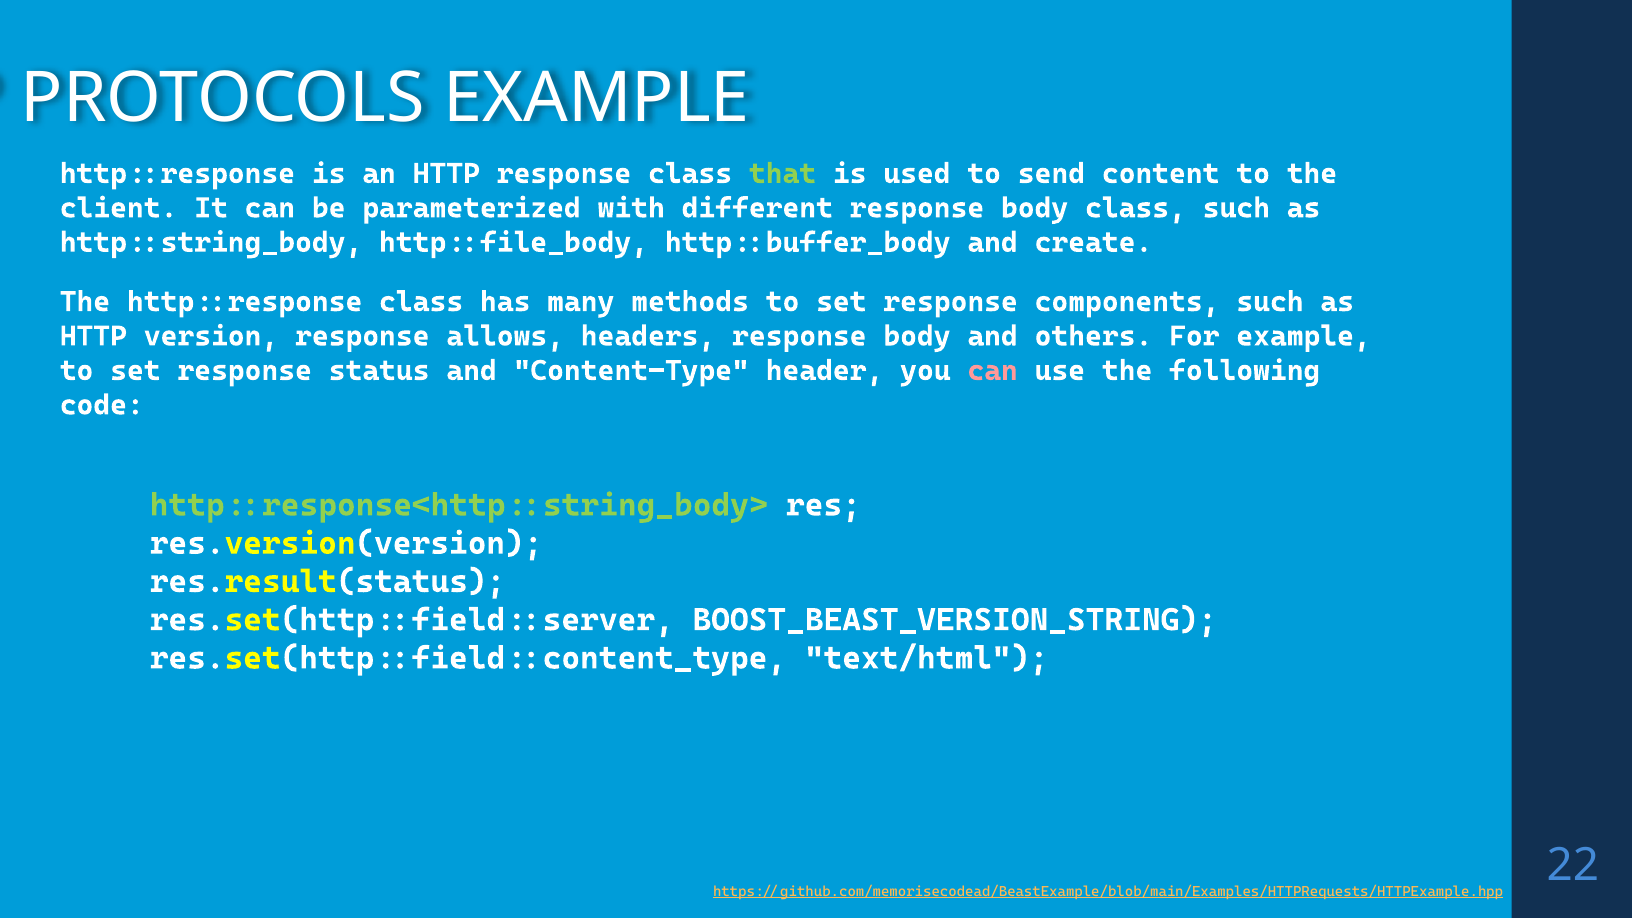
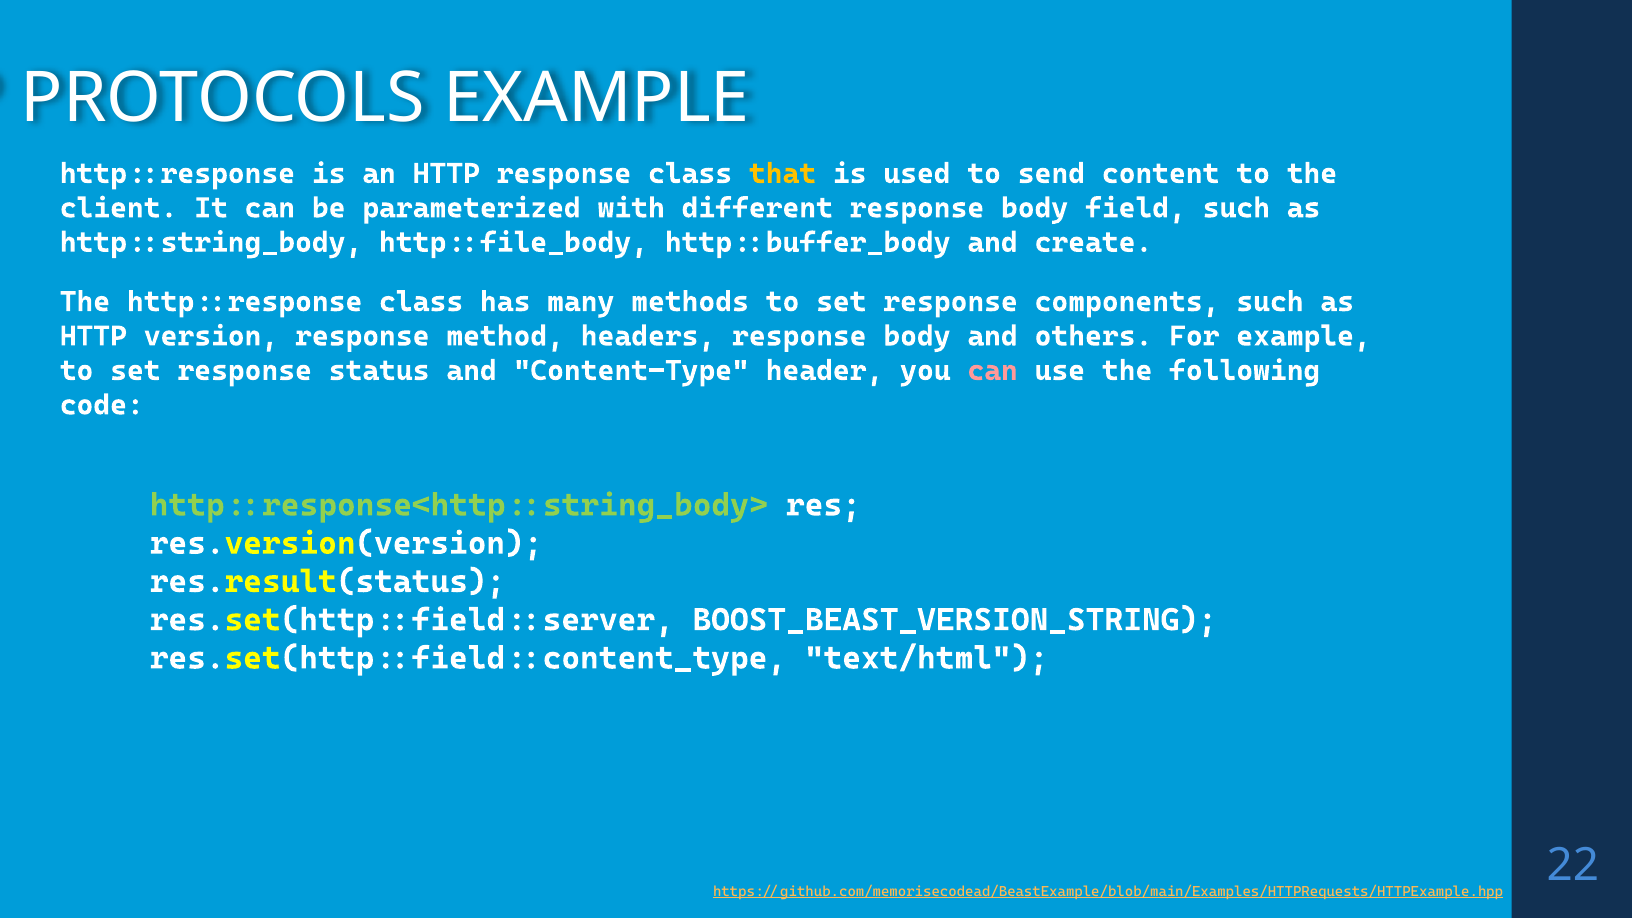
that colour: light green -> yellow (783, 173)
body class: class -> field (1135, 208)
allows: allows -> method (505, 336)
